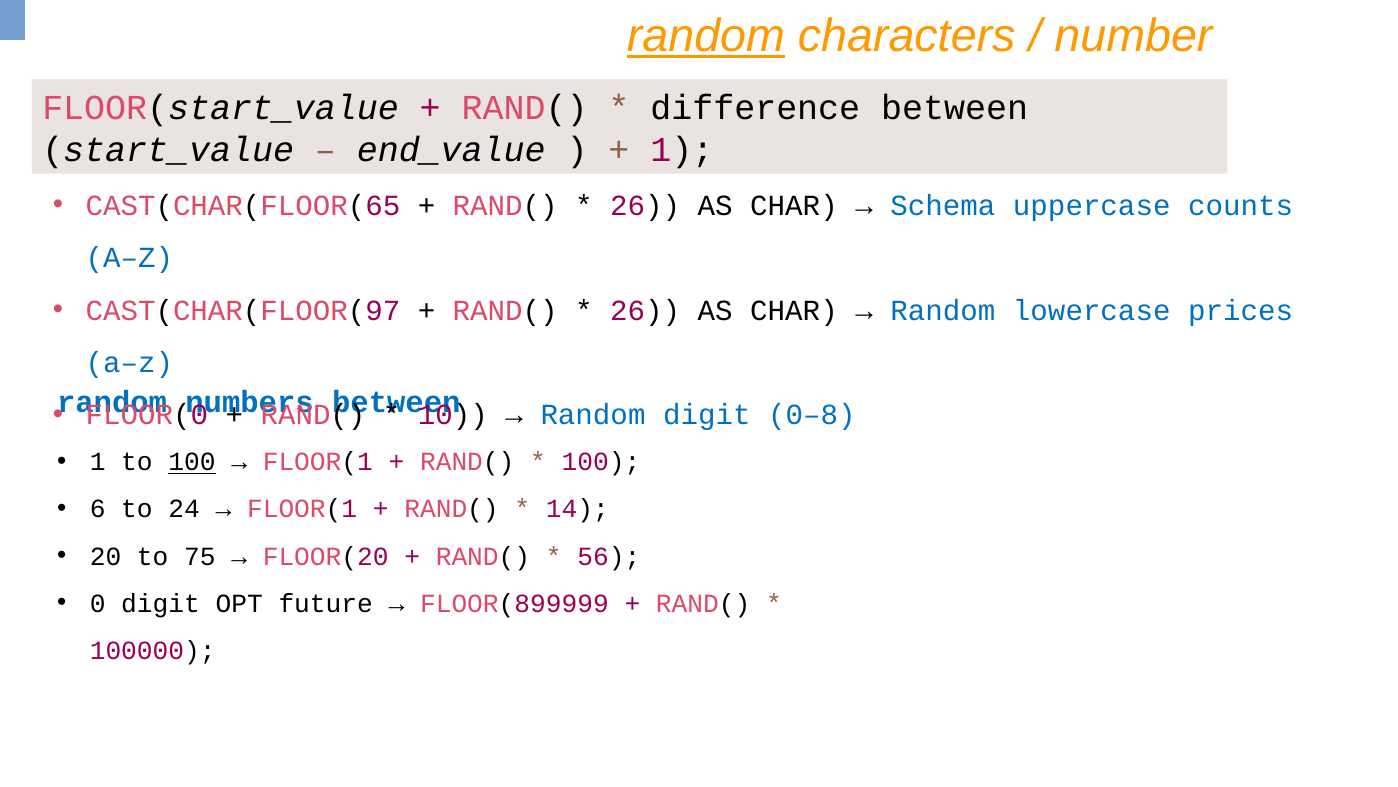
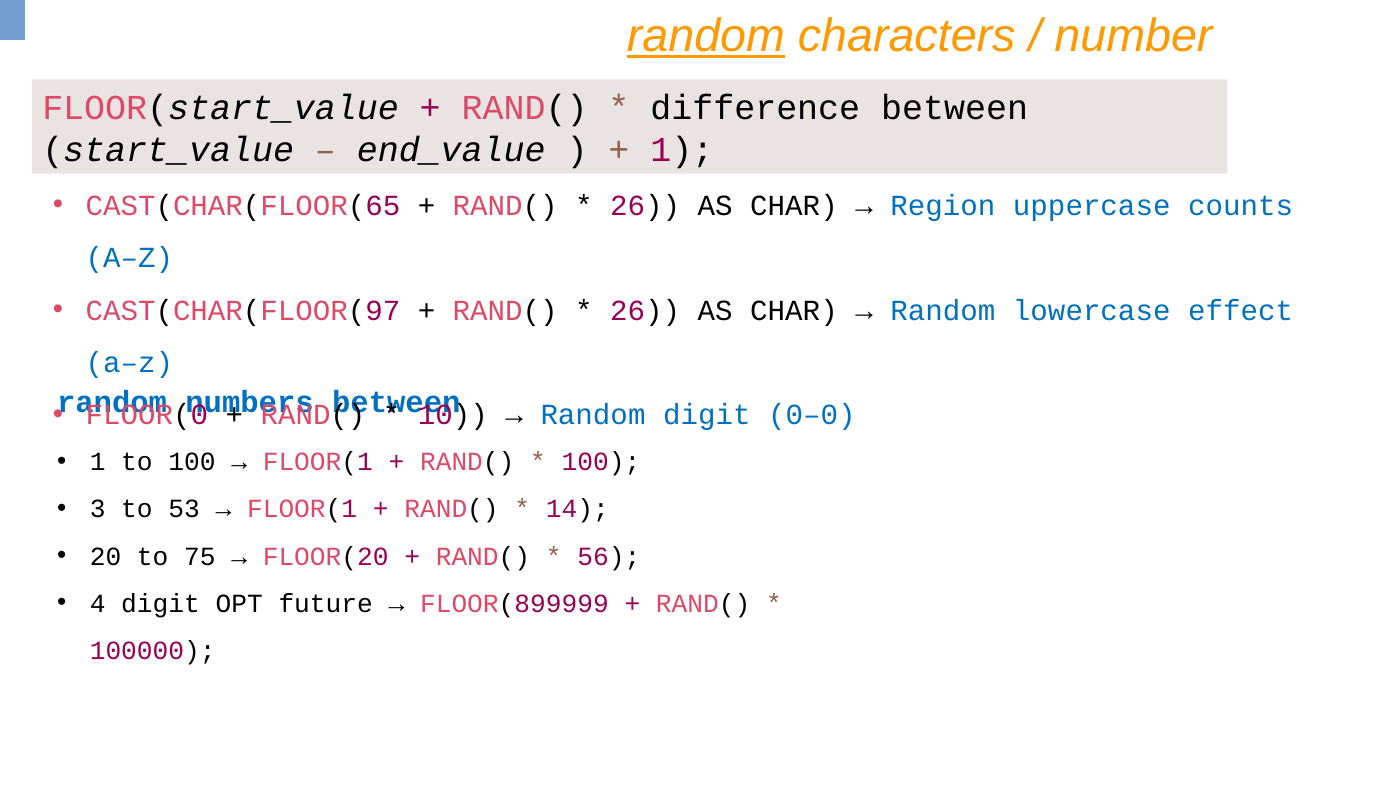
Schema: Schema -> Region (943, 205)
prices: prices -> effect (1241, 310)
0–8: 0–8 -> 0–0 (812, 415)
100 underline: present -> none (192, 462)
6: 6 -> 3 (98, 509)
24: 24 -> 53 (184, 509)
0: 0 -> 4 (98, 603)
